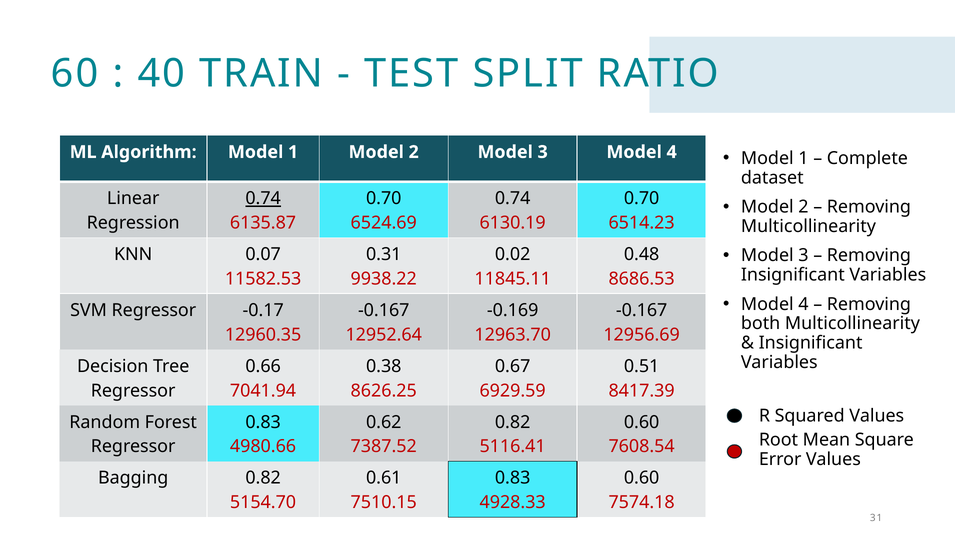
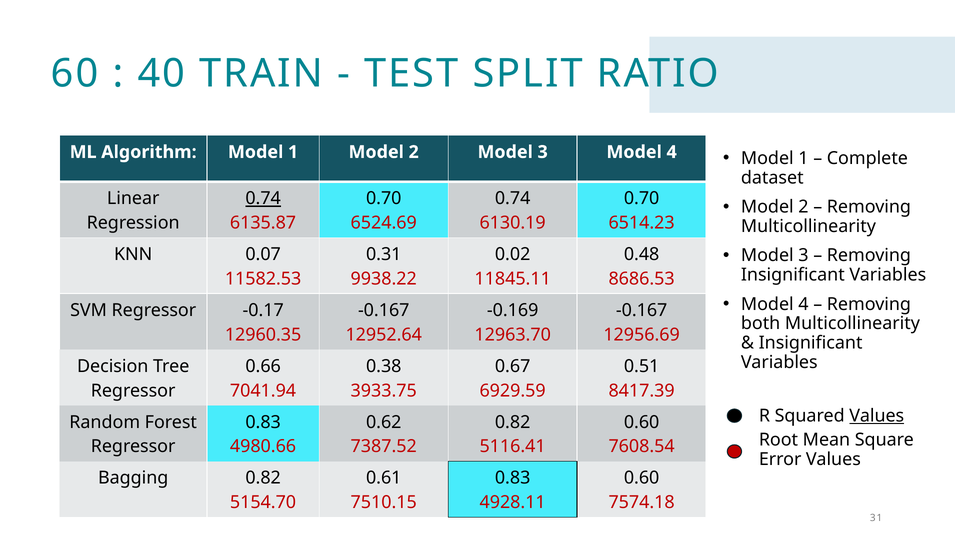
8626.25: 8626.25 -> 3933.75 (384, 391)
Values underline: none -> present (877, 416)
4928.33: 4928.33 -> 4928.11 (513, 503)
